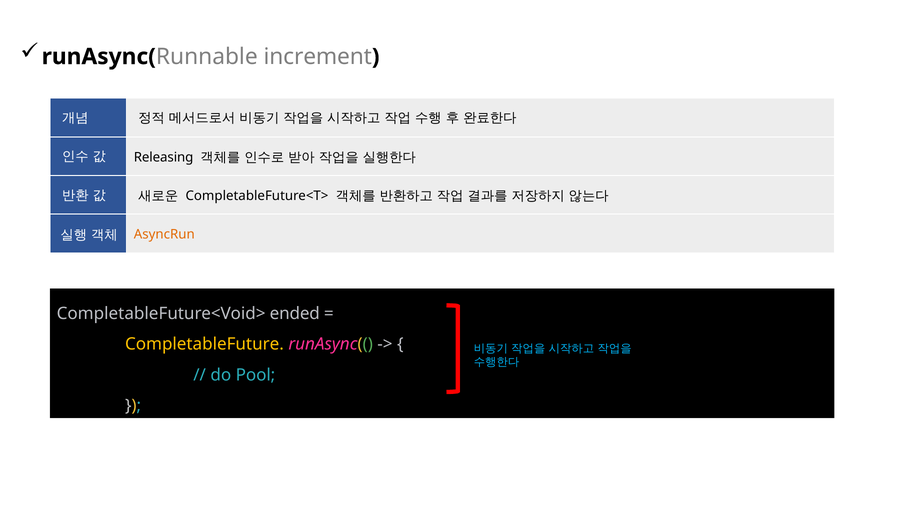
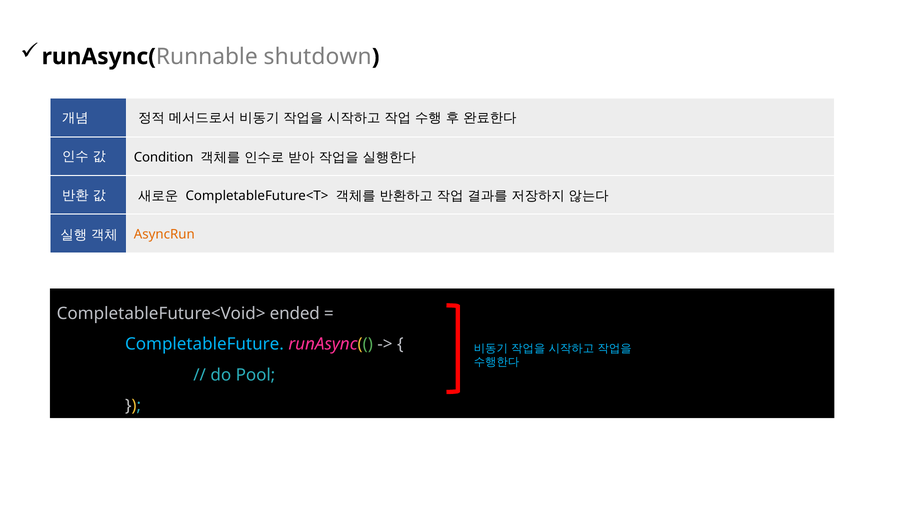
increment: increment -> shutdown (318, 57)
Releasing: Releasing -> Condition (164, 157)
CompletableFuture colour: yellow -> light blue (204, 345)
